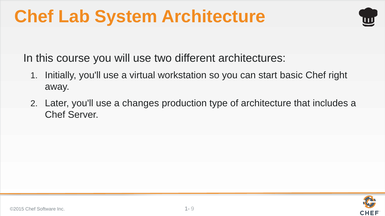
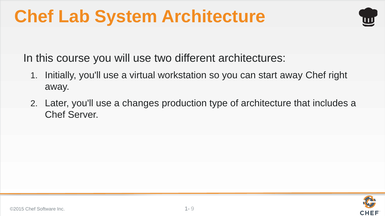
start basic: basic -> away (291, 75)
